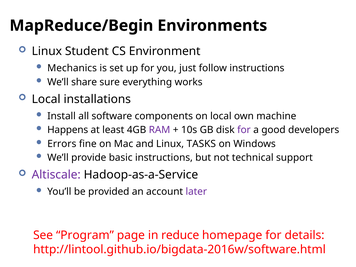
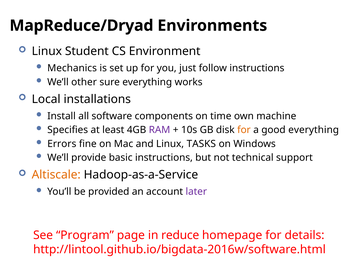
MapReduce/Begin: MapReduce/Begin -> MapReduce/Dryad (81, 26)
share: share -> other (84, 82)
on local: local -> time (221, 116)
Happens: Happens -> Specifies (68, 130)
for colour: purple -> orange (244, 130)
good developers: developers -> everything (314, 130)
Altiscale colour: purple -> orange (56, 175)
